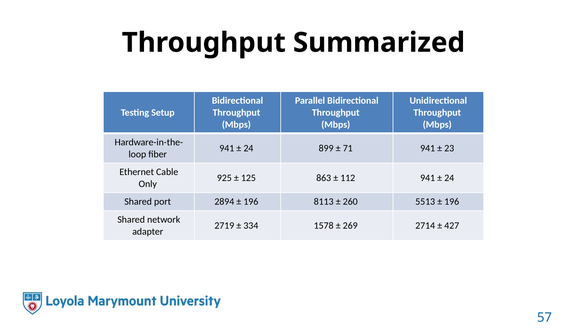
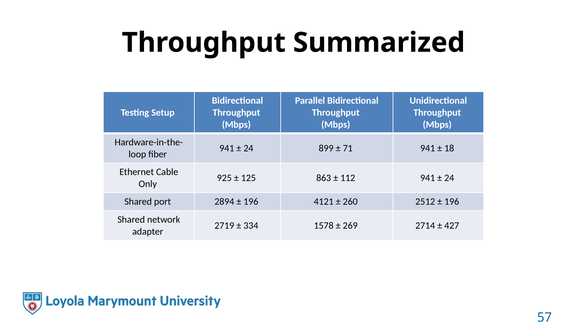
23: 23 -> 18 (449, 148)
8113: 8113 -> 4121 (324, 202)
5513: 5513 -> 2512 (425, 202)
